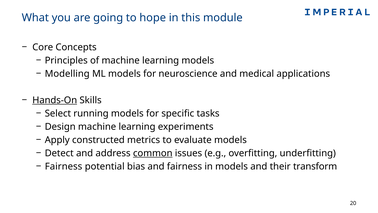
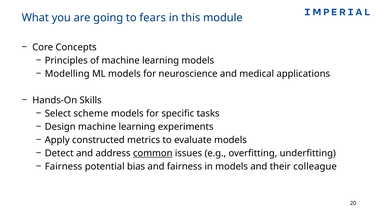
hope: hope -> fears (153, 18)
Hands-On underline: present -> none (55, 100)
running: running -> scheme (91, 113)
transform: transform -> colleague (315, 166)
